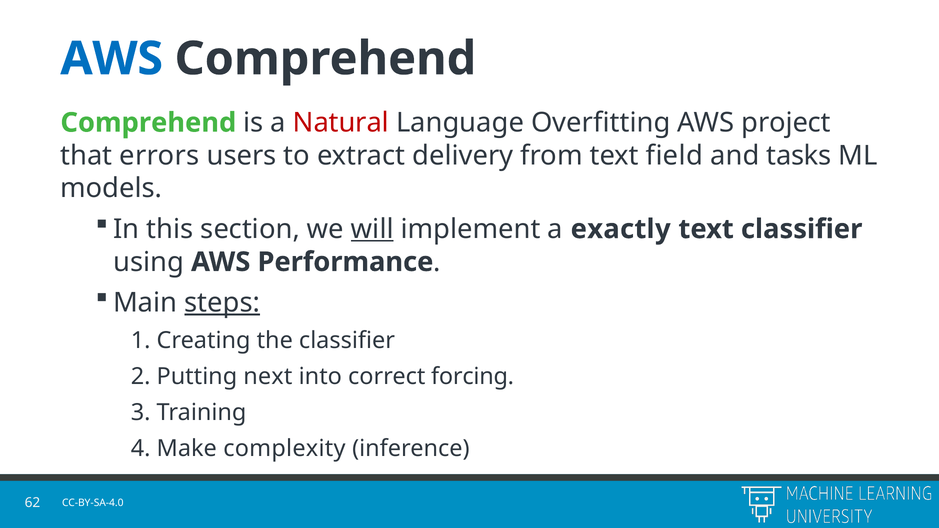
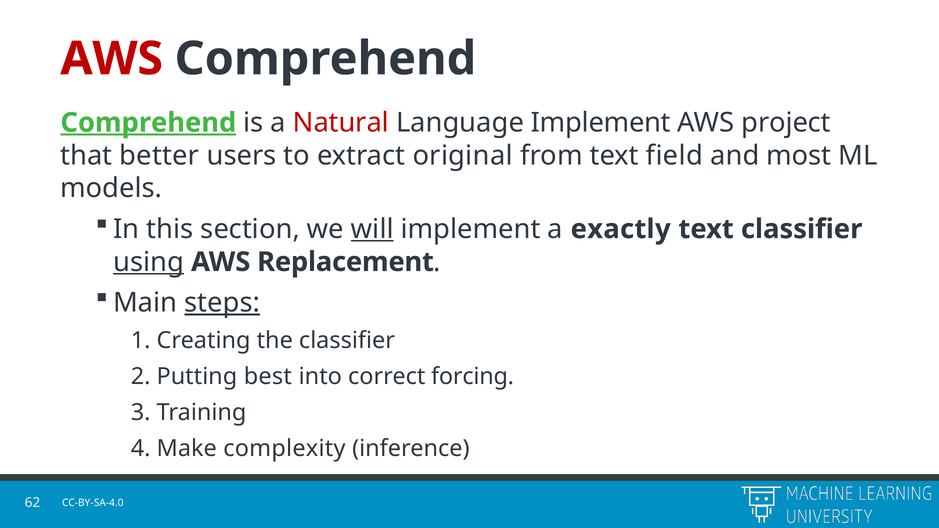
AWS colour: blue -> red (112, 59)
Comprehend underline: none -> present (148, 123)
Language Overfitting: Overfitting -> Implement (601, 123)
errors: errors -> better (159, 156)
delivery: delivery -> original (463, 156)
tasks: tasks -> most (799, 156)
using underline: none -> present (149, 262)
Performance: Performance -> Replacement (346, 262)
next: next -> best (268, 377)
